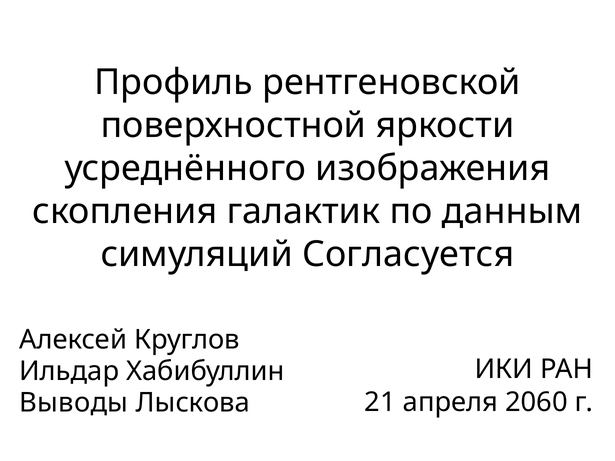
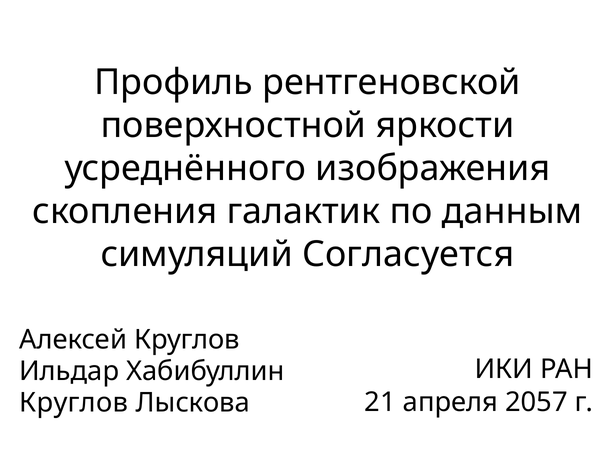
2060: 2060 -> 2057 (536, 402)
Выводы: Выводы -> Круглов (74, 403)
